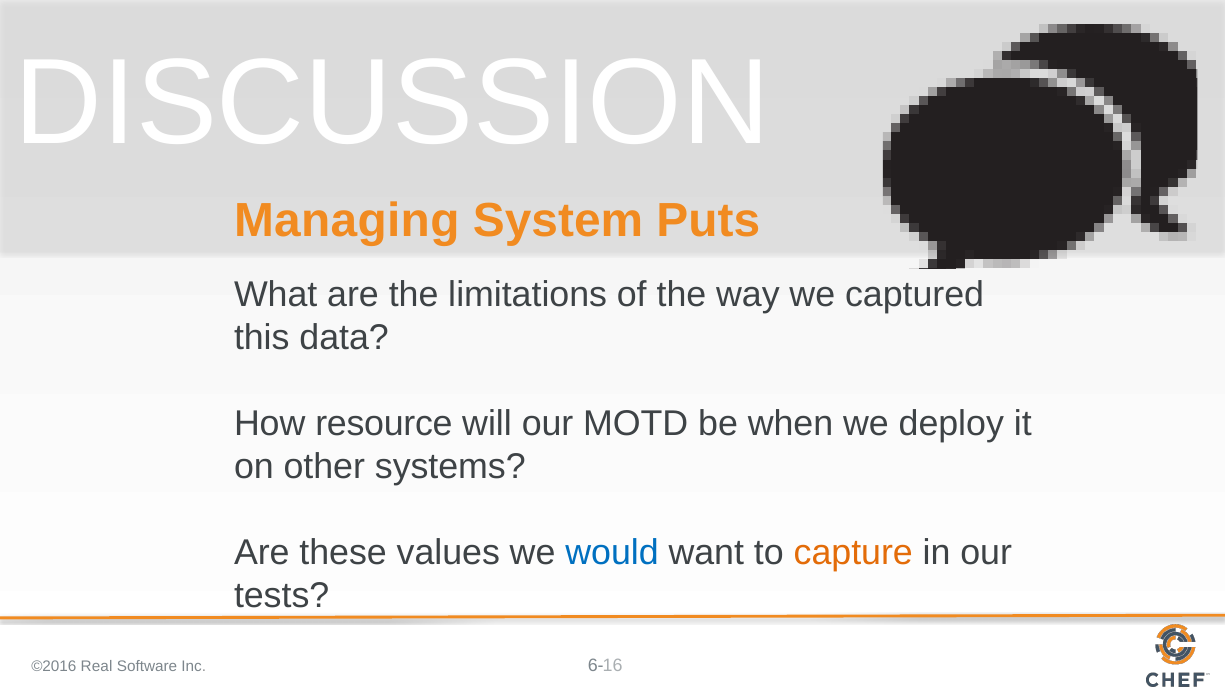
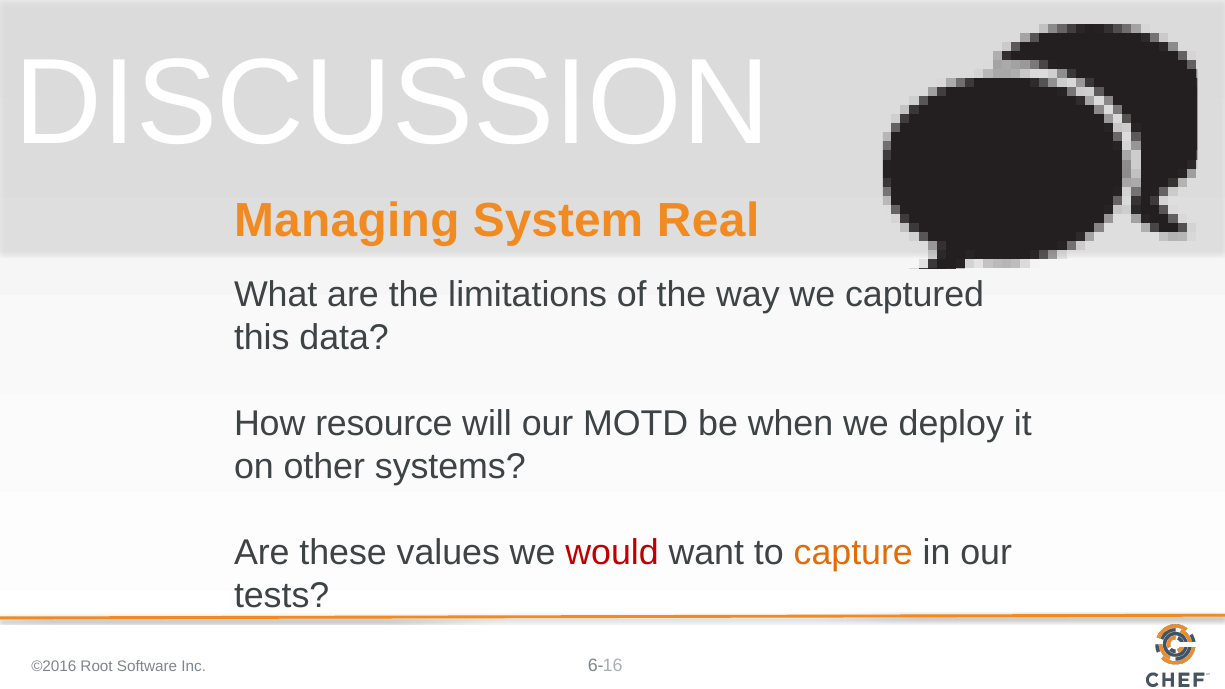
Puts: Puts -> Real (708, 221)
would colour: blue -> red (612, 552)
Real: Real -> Root (97, 667)
